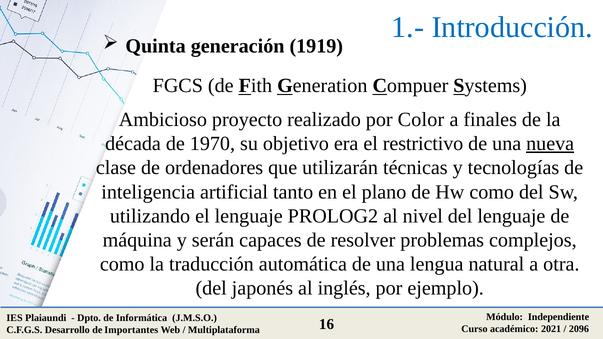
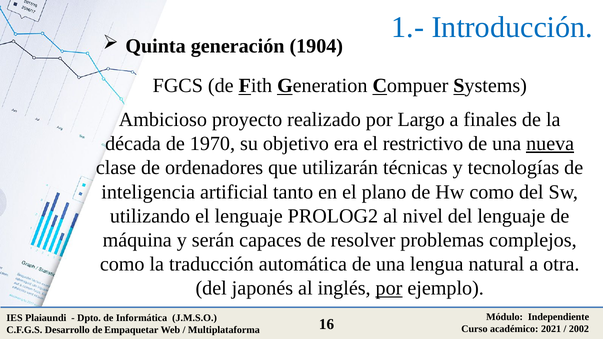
1919: 1919 -> 1904 (316, 46)
Color: Color -> Largo (421, 120)
por underline: none -> present (389, 288)
2096: 2096 -> 2002 (579, 329)
Importantes: Importantes -> Empaquetar (131, 330)
